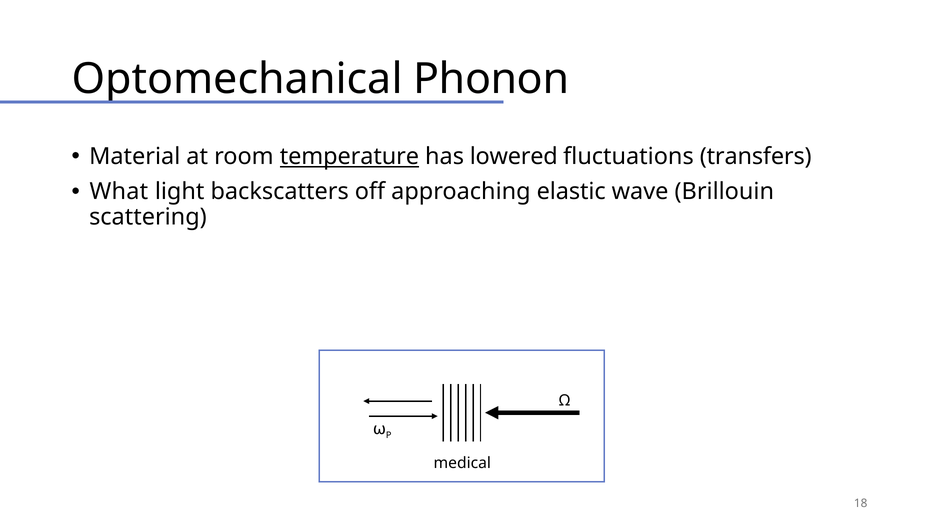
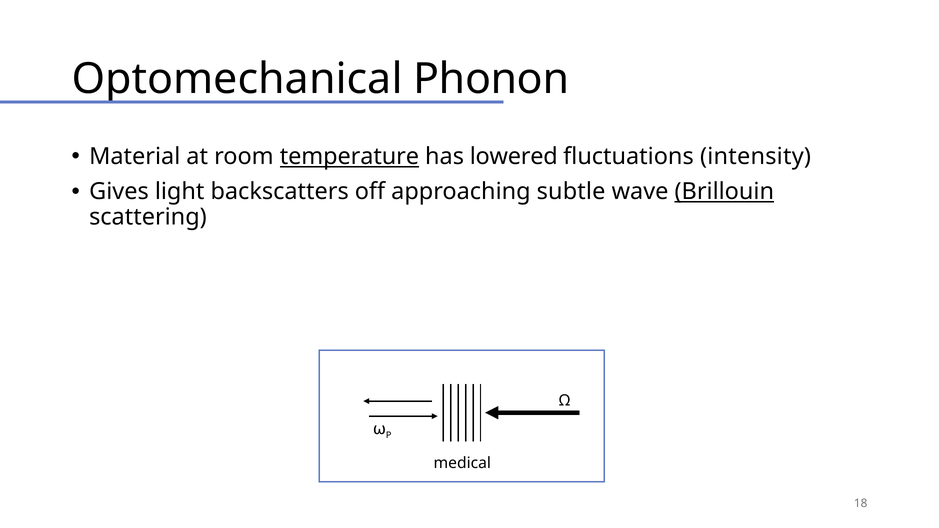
transfers: transfers -> intensity (756, 157)
What: What -> Gives (119, 192)
elastic: elastic -> subtle (571, 192)
Brillouin underline: none -> present (724, 192)
